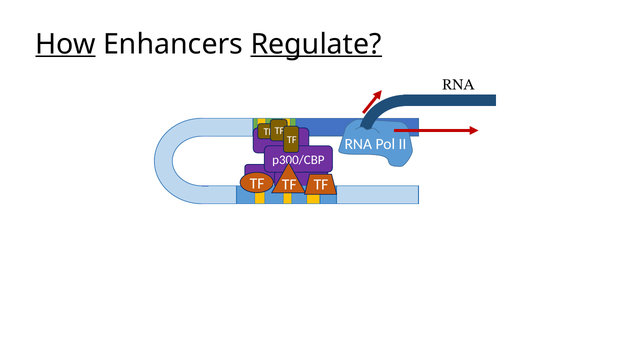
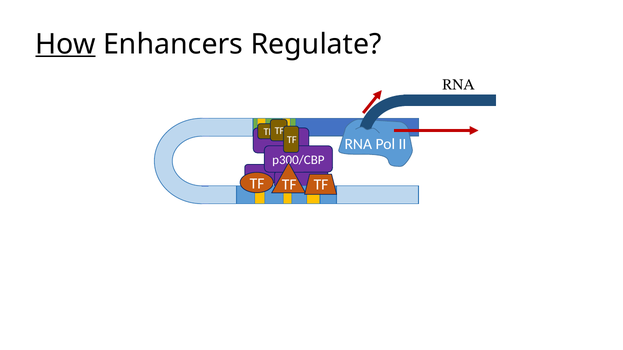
Regulate underline: present -> none (316, 44)
